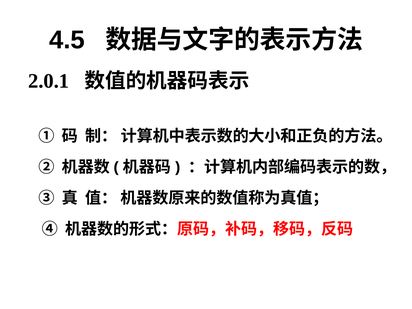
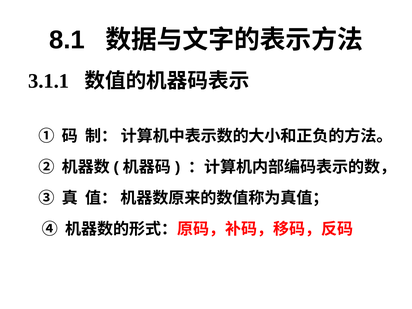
4.5: 4.5 -> 8.1 (67, 40)
2.0.1: 2.0.1 -> 3.1.1 (49, 81)
